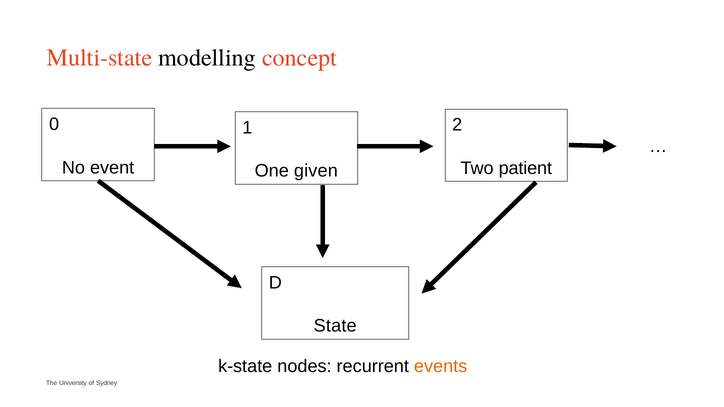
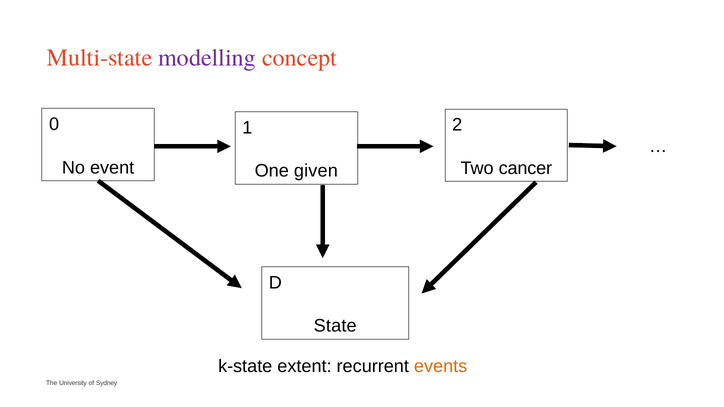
modelling colour: black -> purple (207, 58)
patient: patient -> cancer (525, 168)
nodes: nodes -> extent (304, 367)
